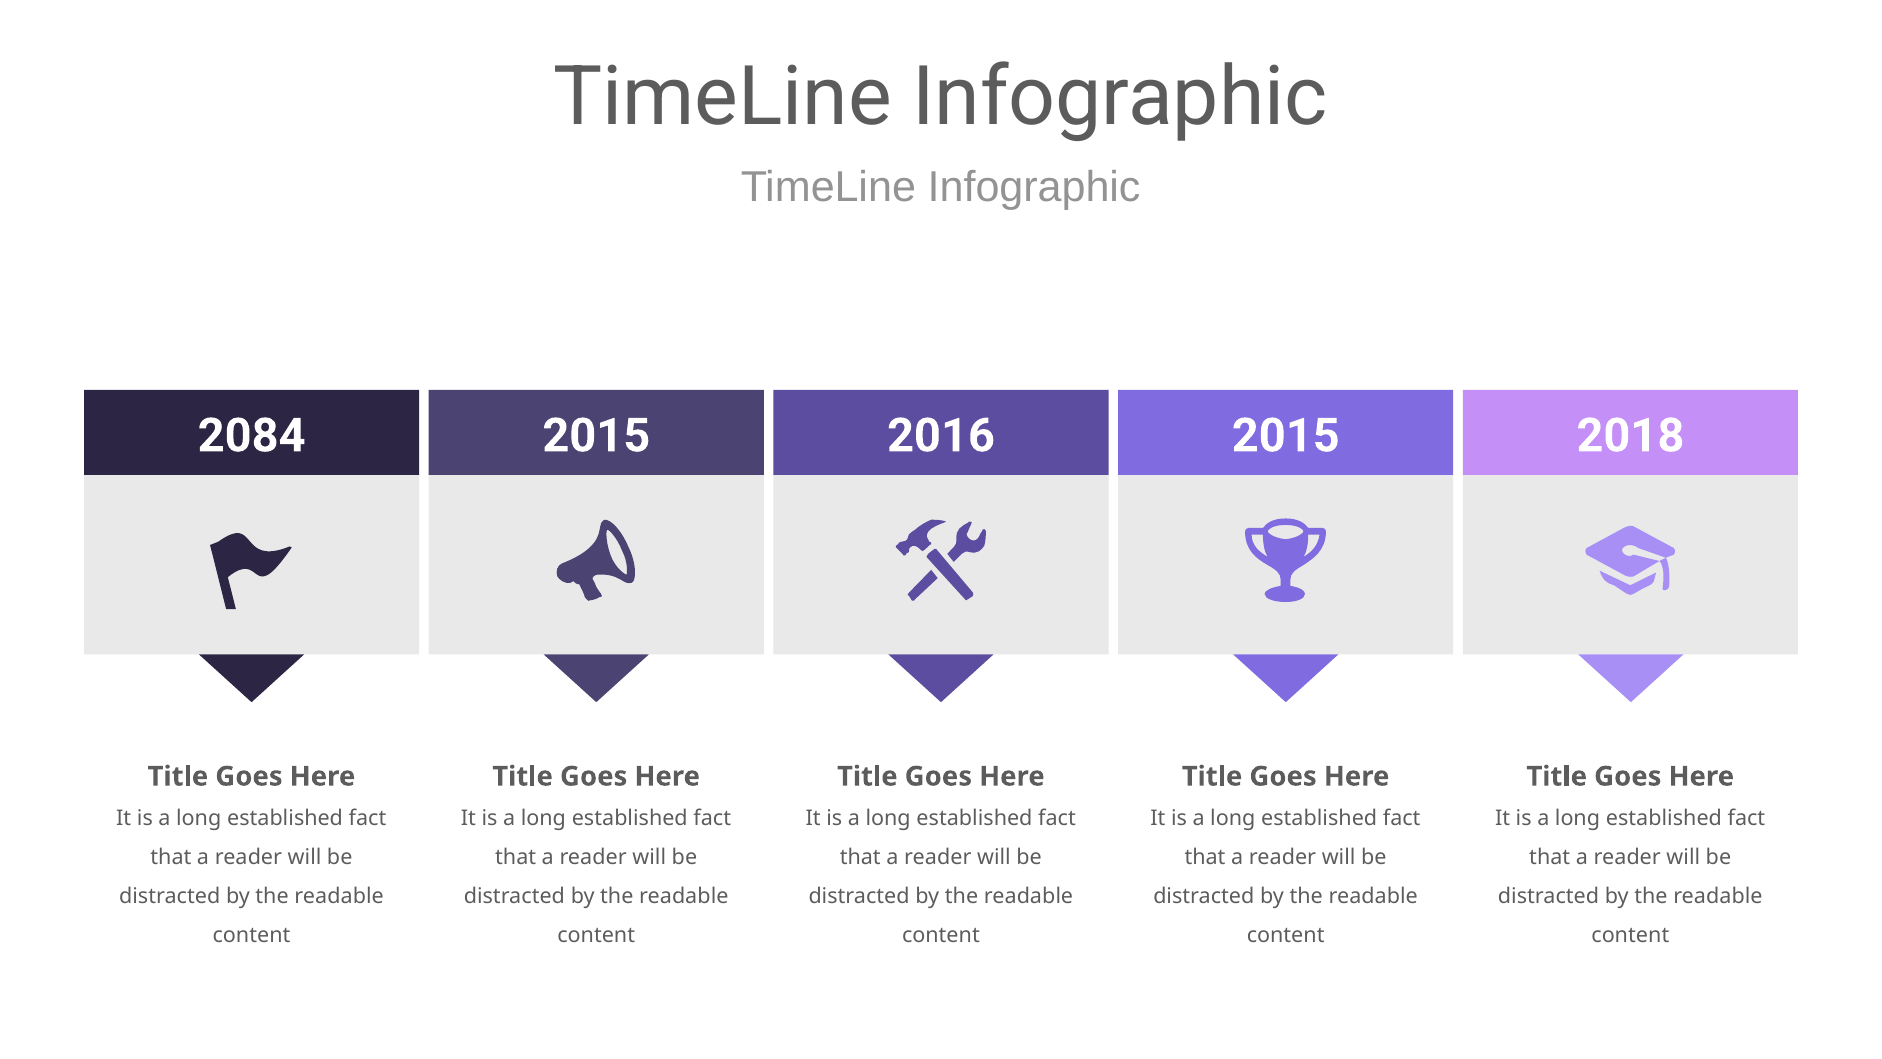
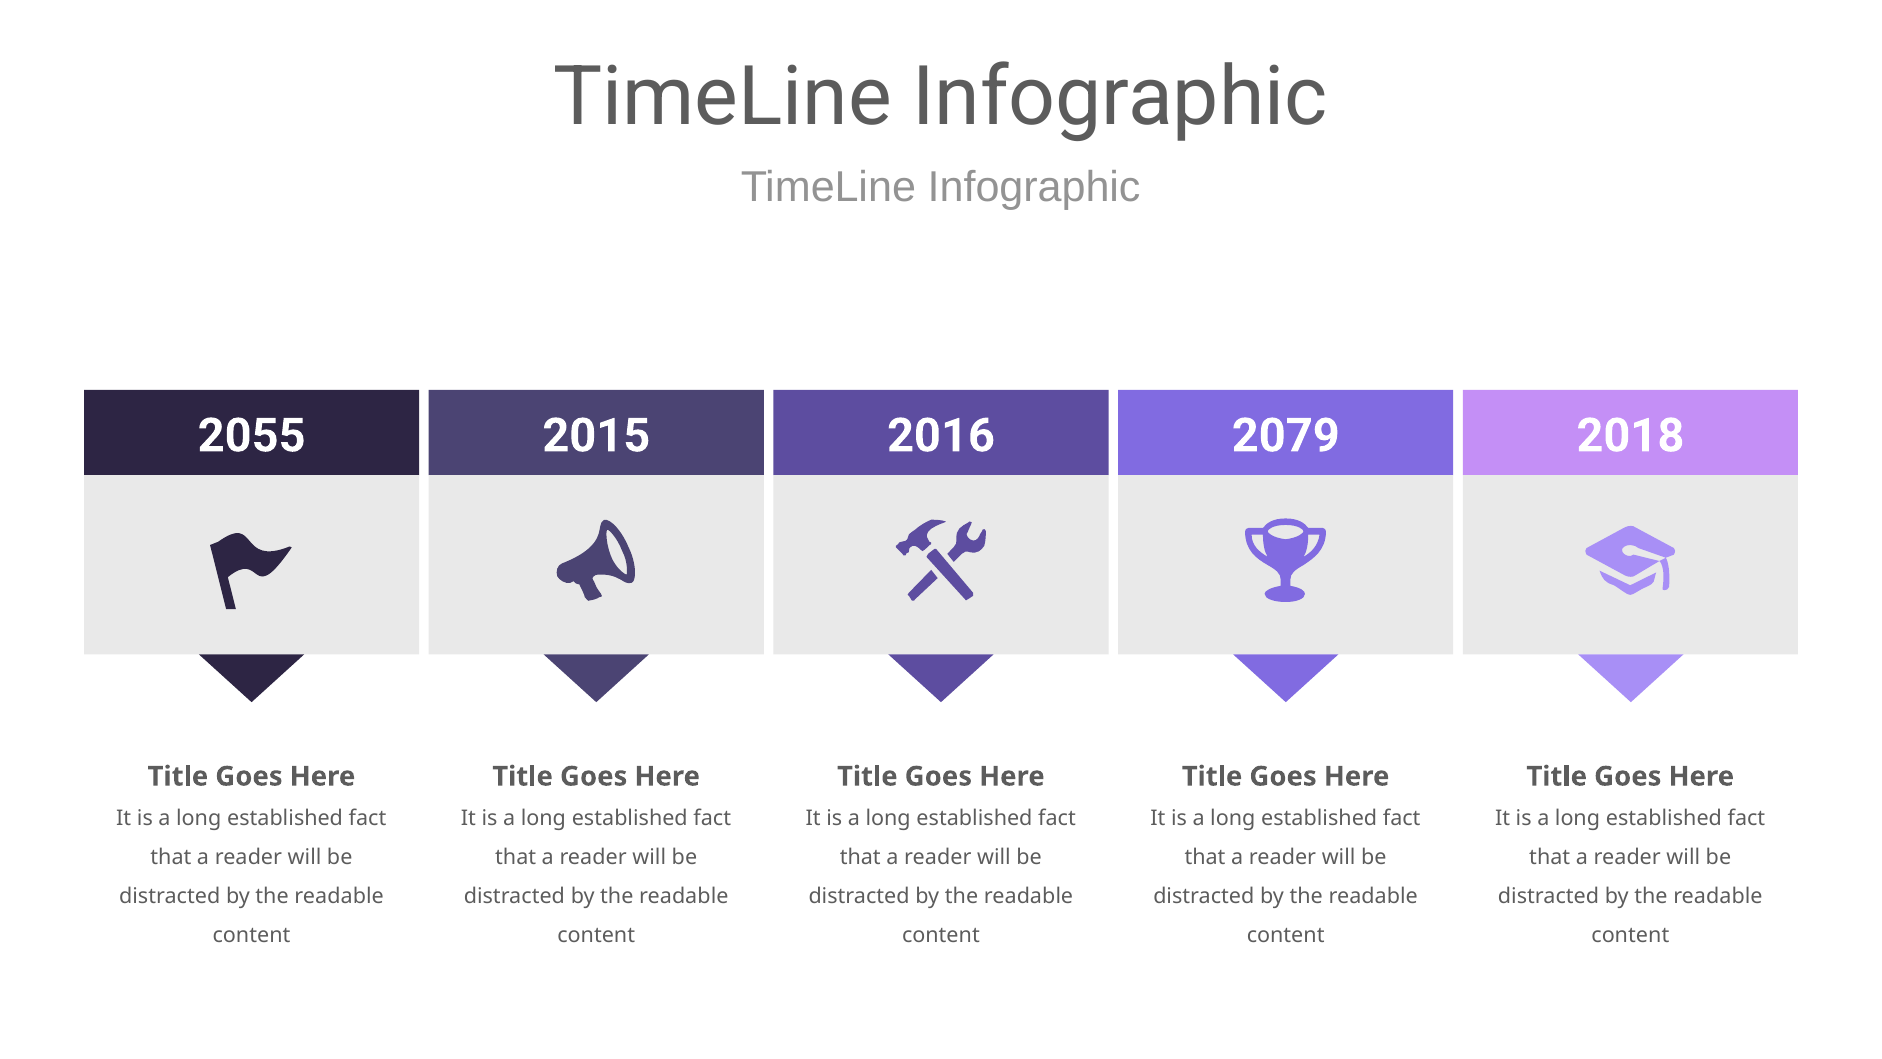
2084: 2084 -> 2055 (252, 436)
2016 2015: 2015 -> 2079 (1286, 436)
